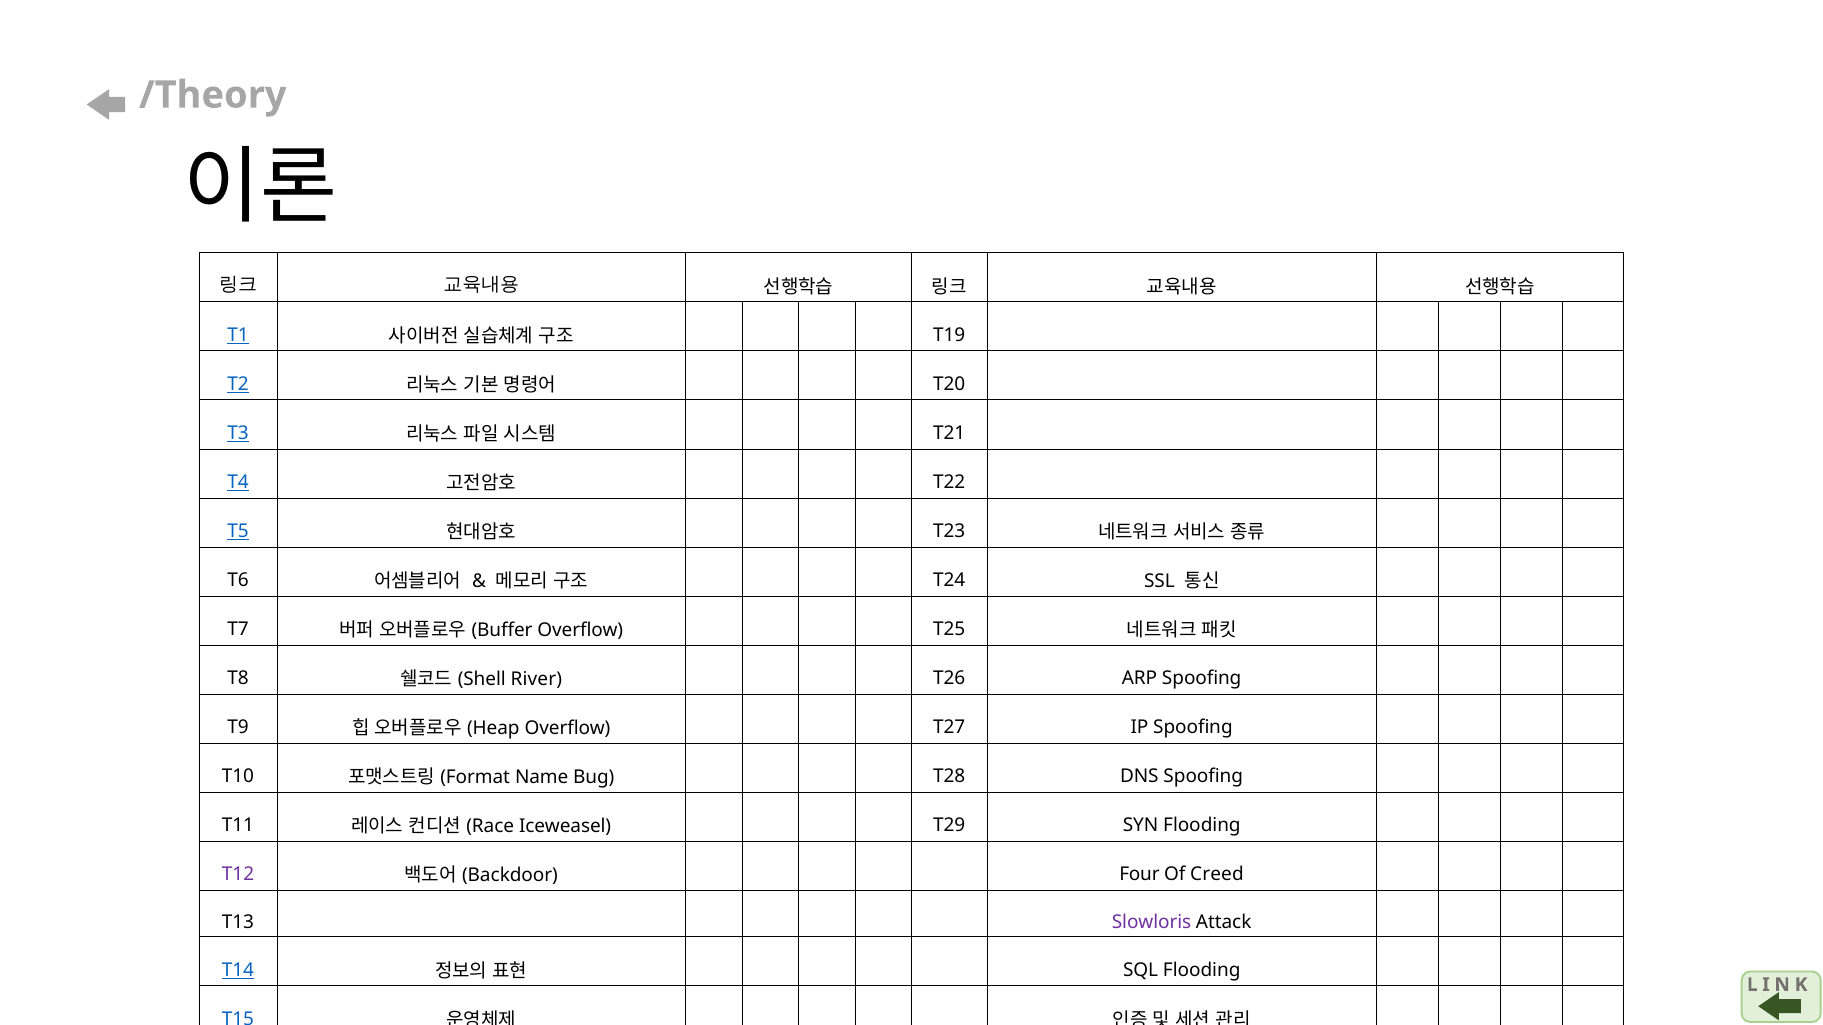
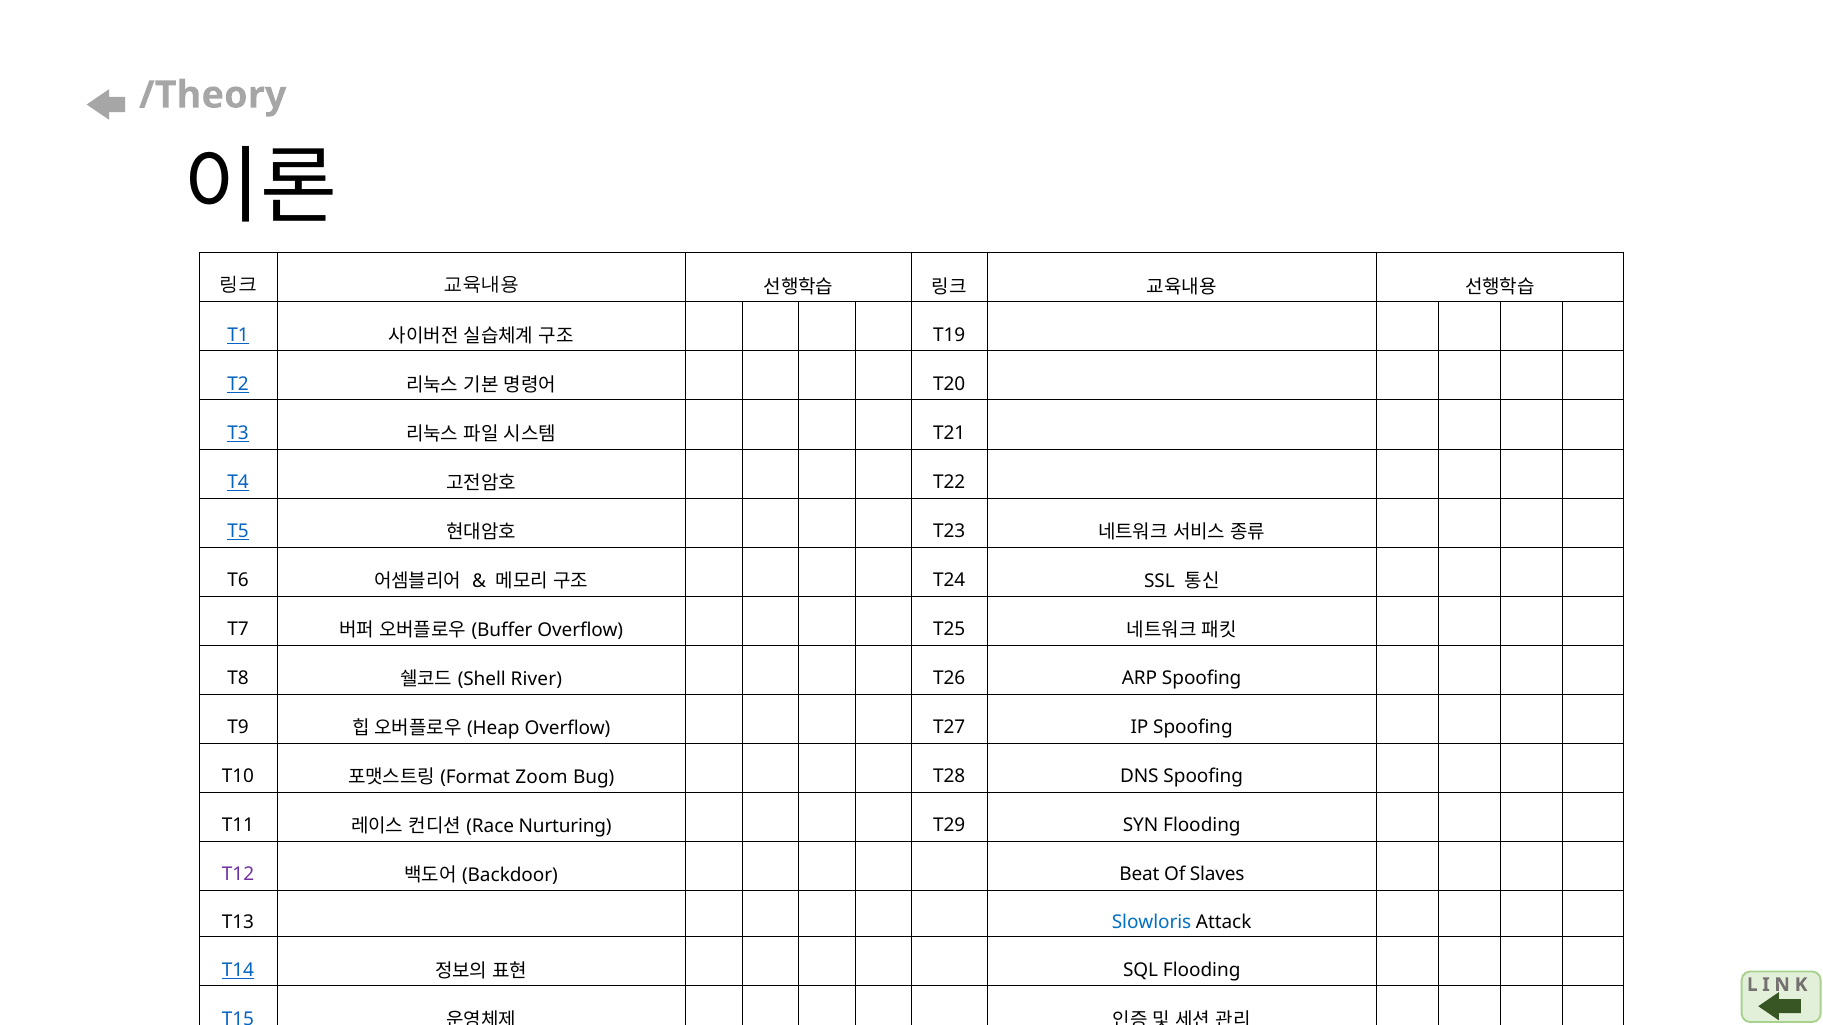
Name: Name -> Zoom (542, 778)
Iceweasel: Iceweasel -> Nurturing (565, 827)
Four: Four -> Beat (1139, 875)
Creed: Creed -> Slaves (1217, 875)
Slowloris colour: purple -> blue (1152, 922)
